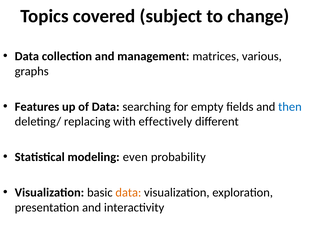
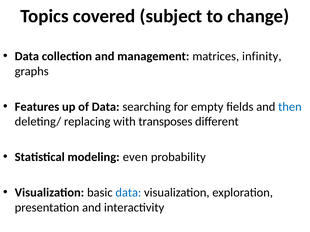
various: various -> infinity (262, 56)
effectively: effectively -> transposes (165, 122)
data colour: orange -> blue (128, 193)
